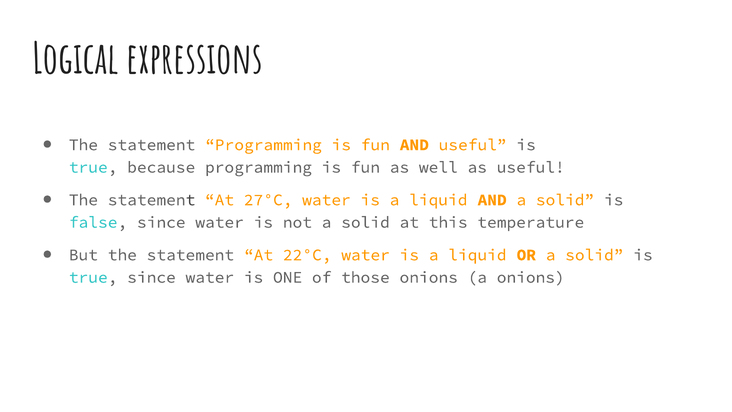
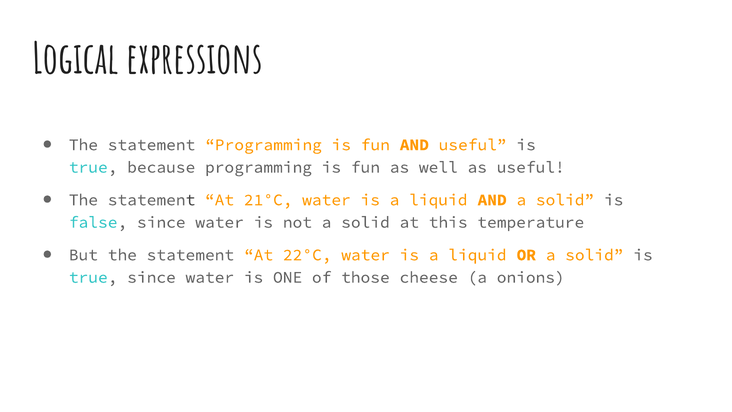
27°C: 27°C -> 21°C (268, 200)
those onions: onions -> cheese (429, 277)
